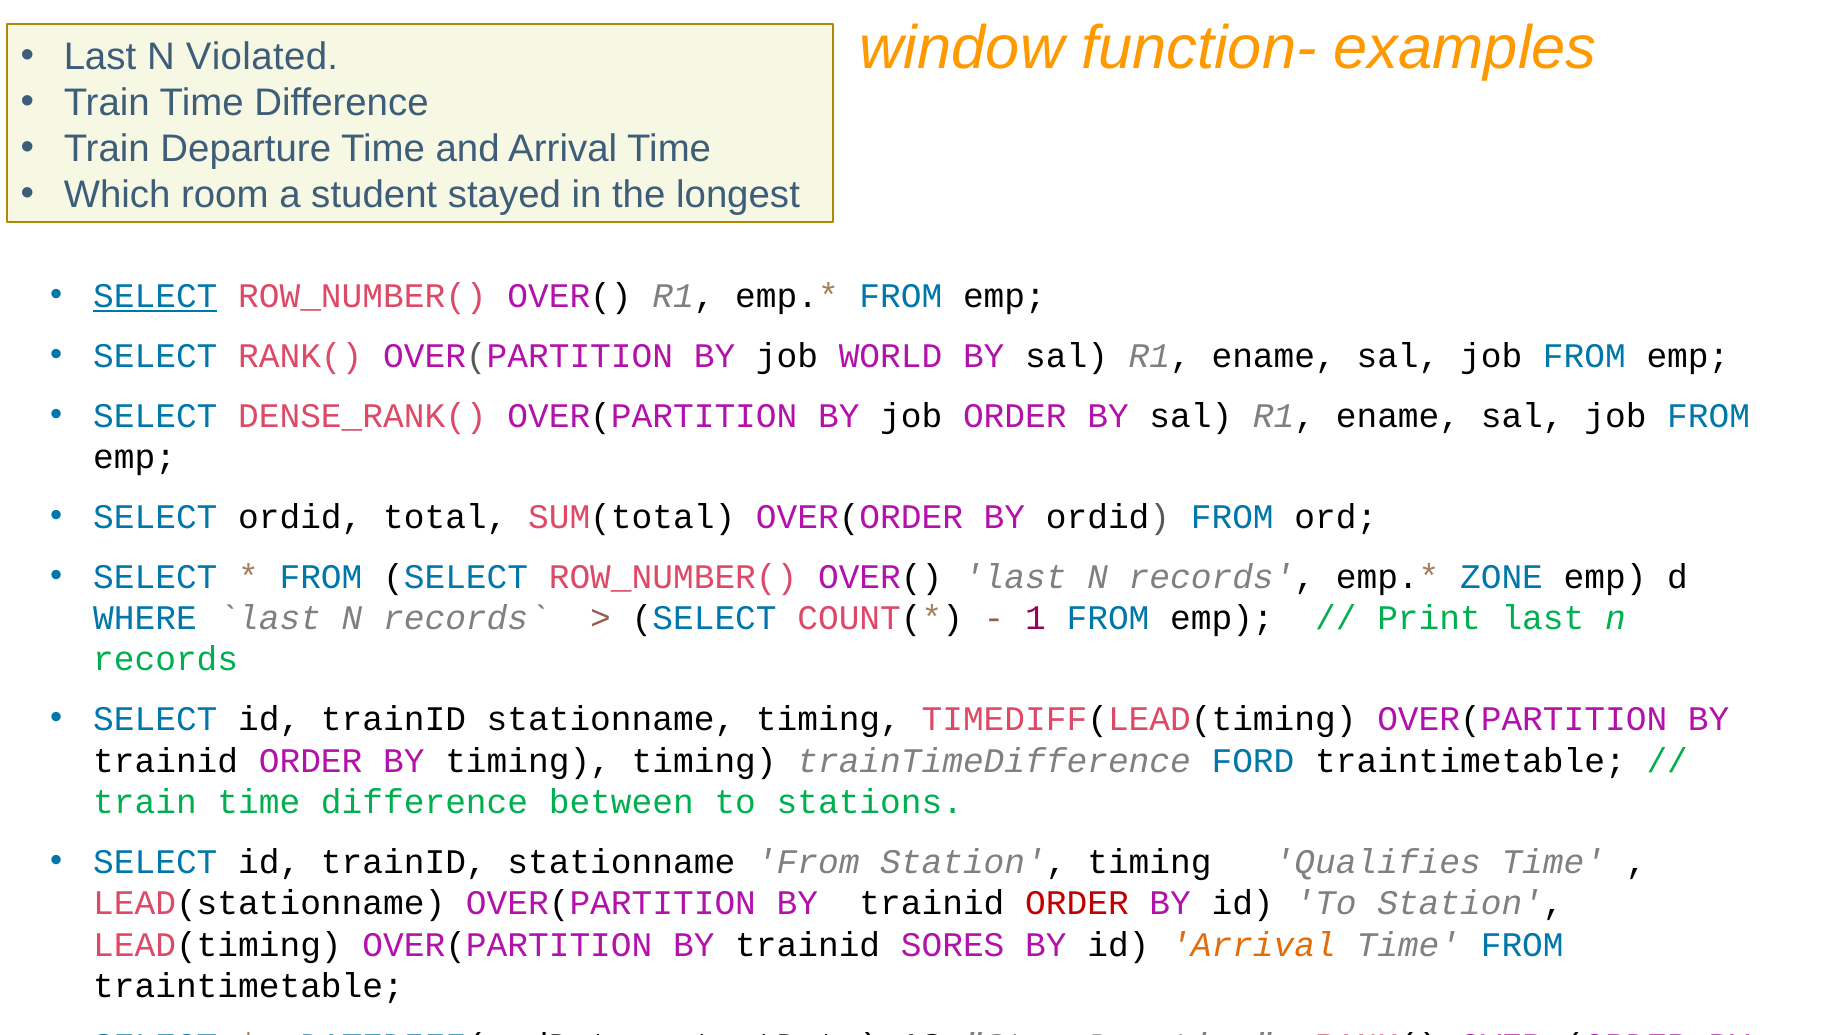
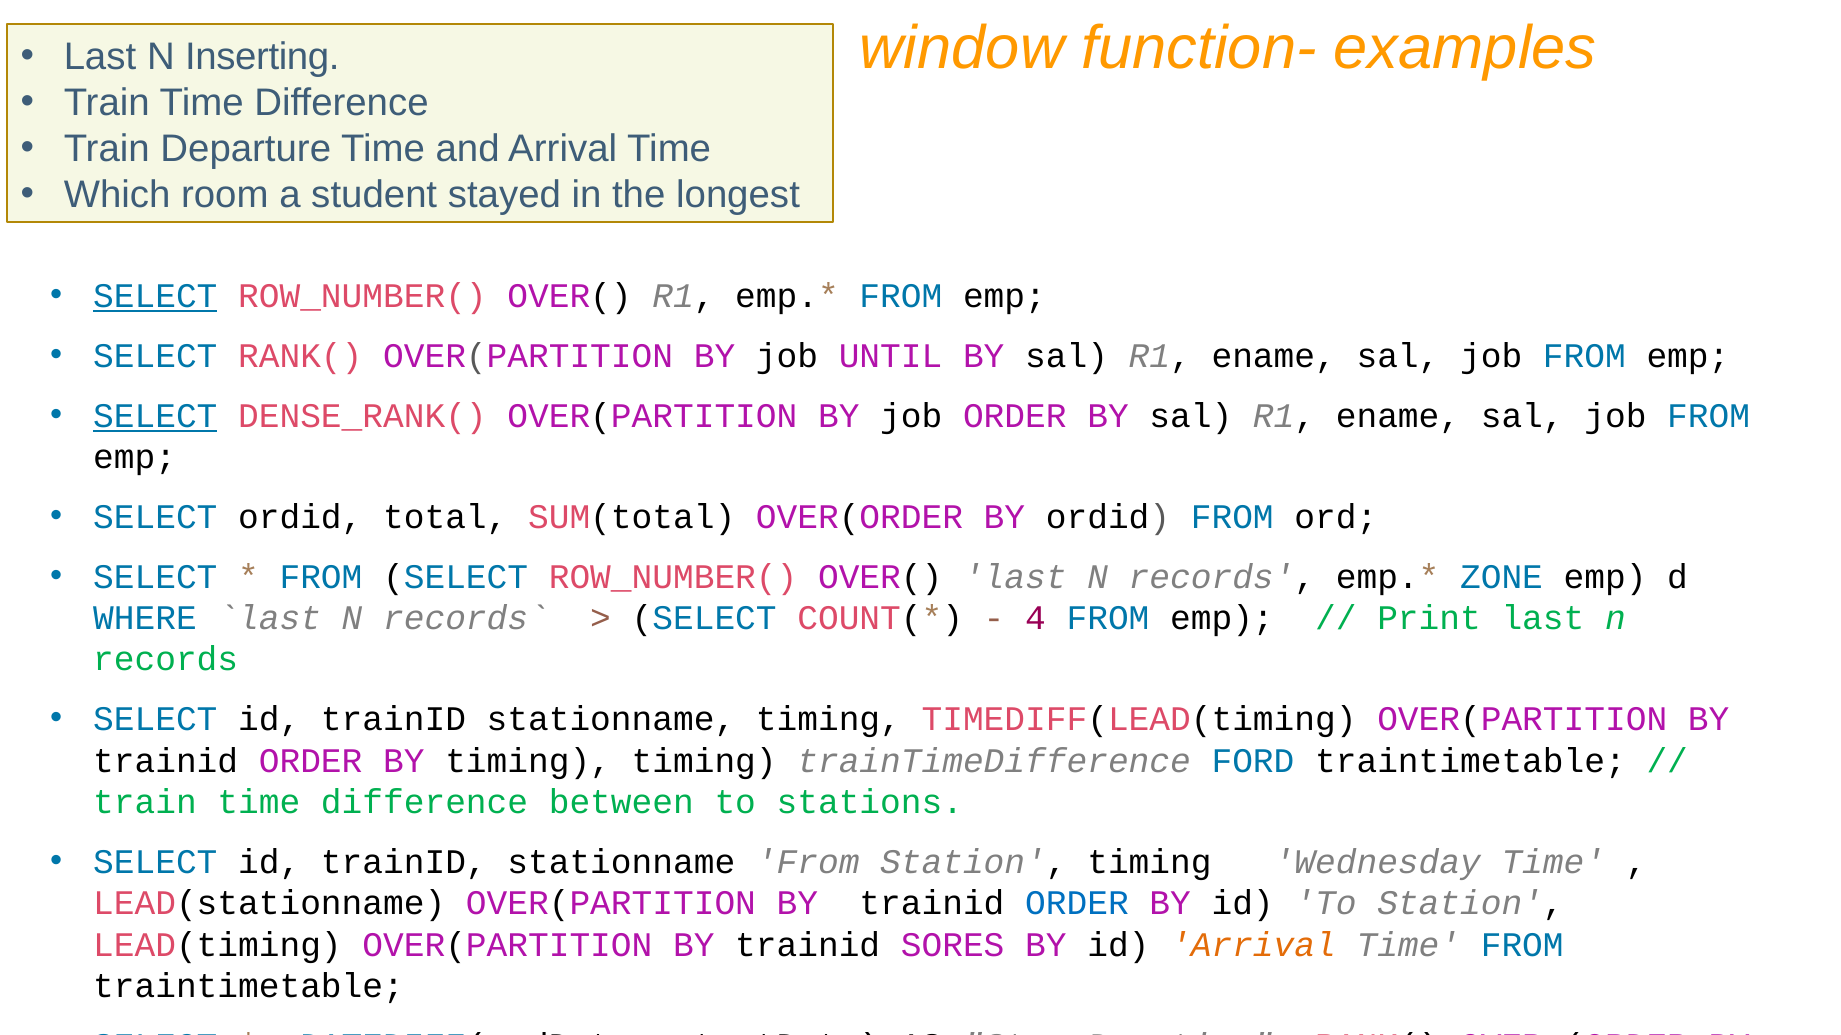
Violated: Violated -> Inserting (262, 57)
WORLD: WORLD -> UNTIL (891, 356)
SELECT underline: none -> present (155, 416)
1: 1 -> 4 (1036, 618)
Qualifies: Qualifies -> Wednesday (1377, 862)
ORDER colour: red -> blue (1077, 904)
